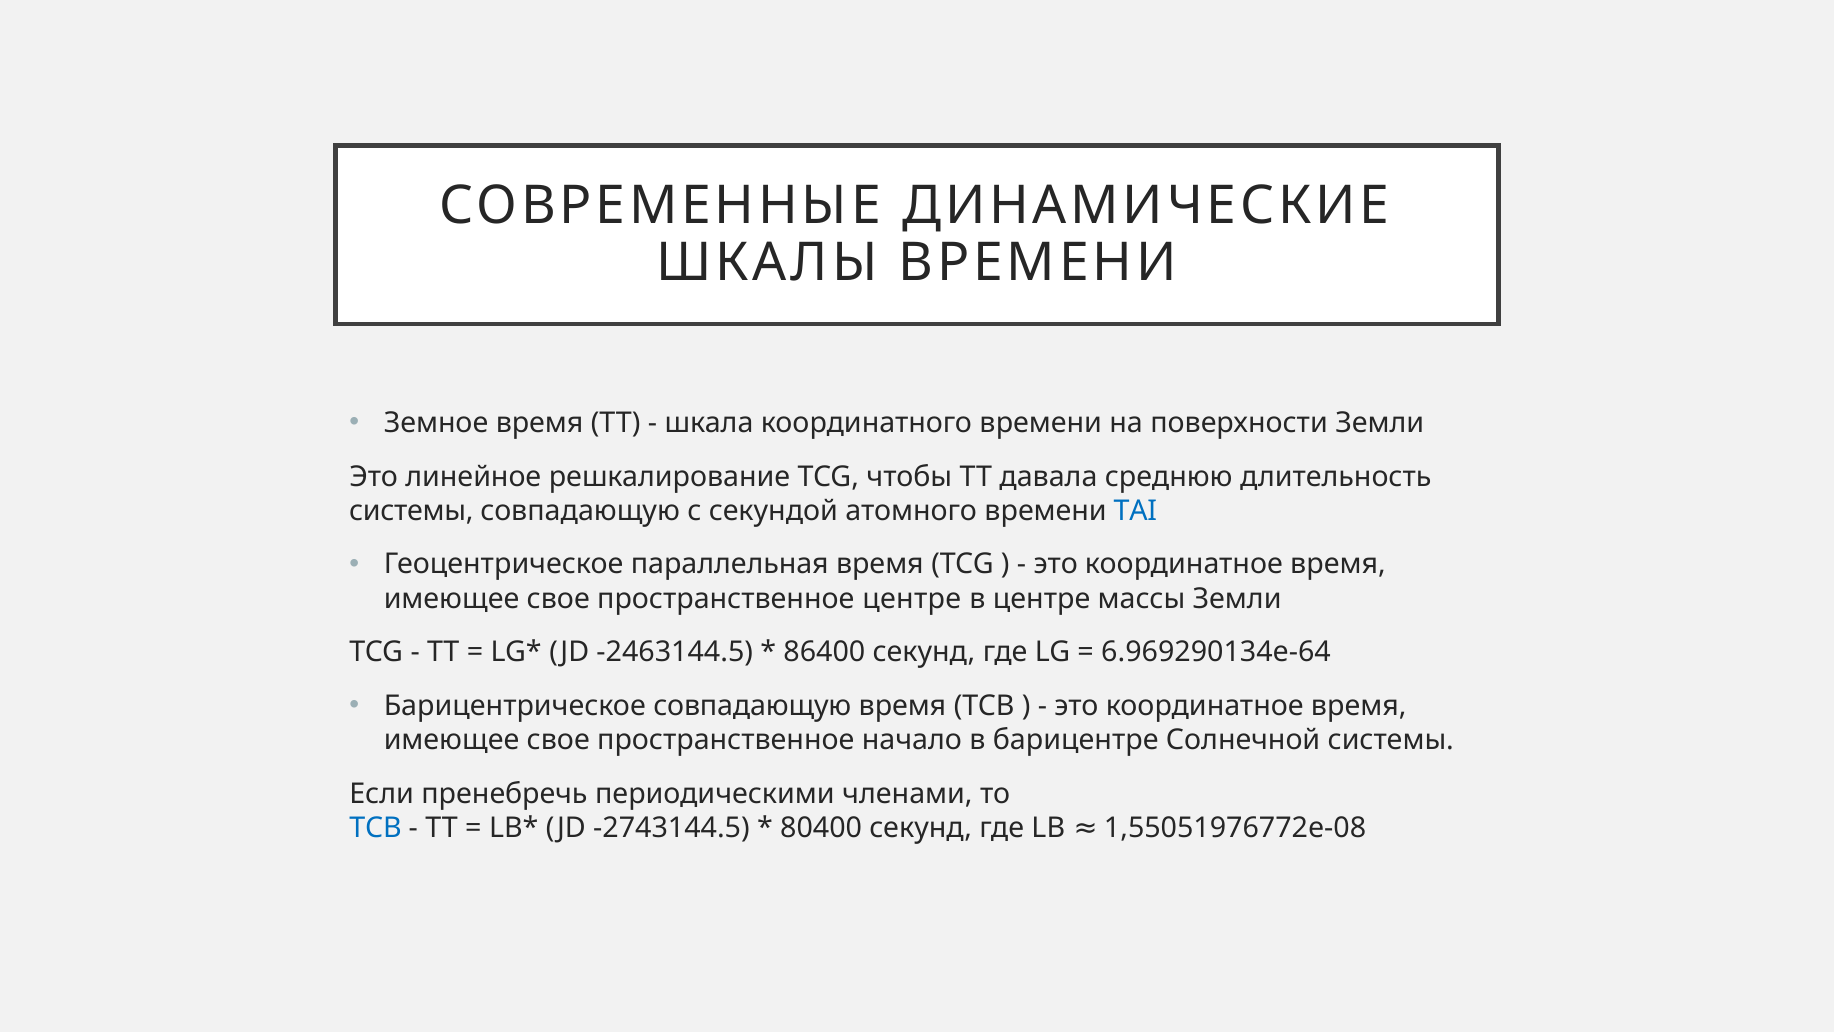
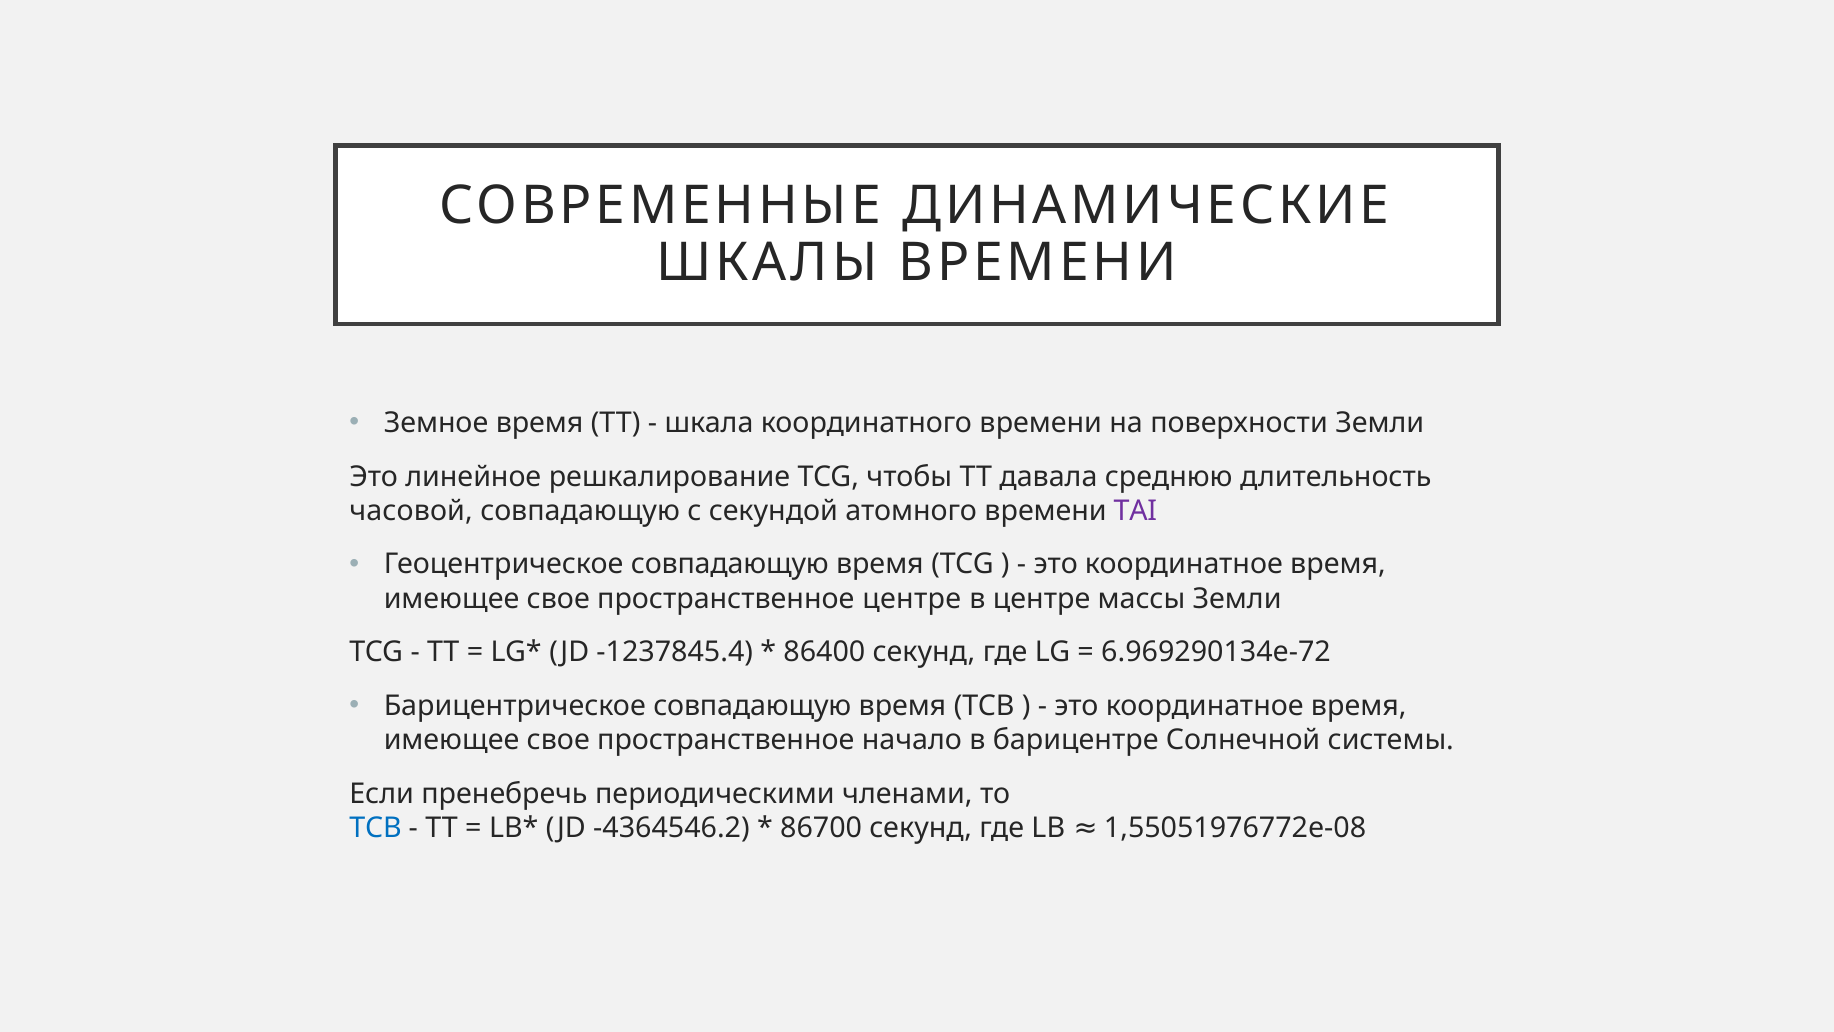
системы: системы -> часовой (411, 511)
TAI colour: blue -> purple (1135, 511)
Геоцентрическое параллельная: параллельная -> совпадающую (730, 564)
-2463144.5: -2463144.5 -> -1237845.4 (675, 652)
6.969290134e-64: 6.969290134e-64 -> 6.969290134e-72 (1216, 652)
-2743144.5: -2743144.5 -> -4364546.2 (671, 828)
80400: 80400 -> 86700 (821, 828)
